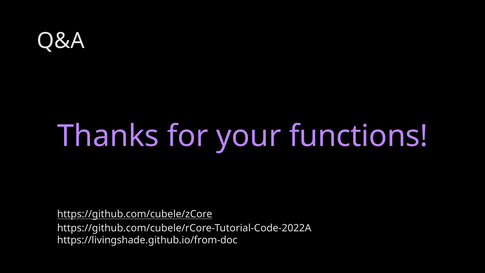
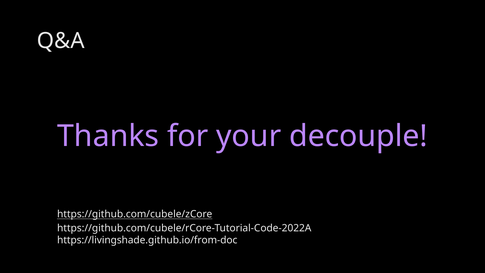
functions: functions -> decouple (358, 136)
